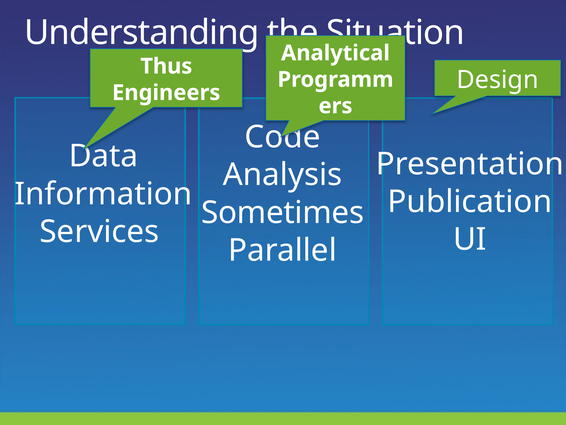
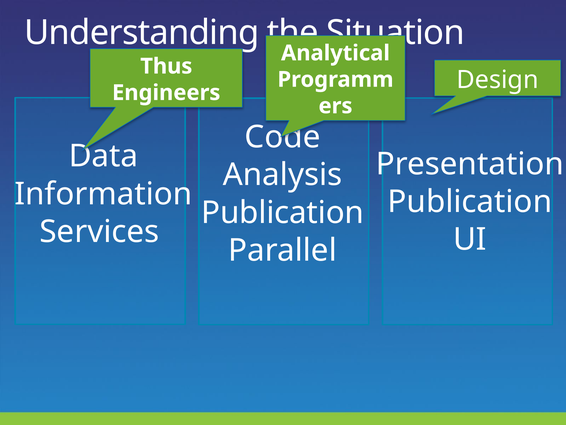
Sometimes: Sometimes -> Publication (283, 212)
